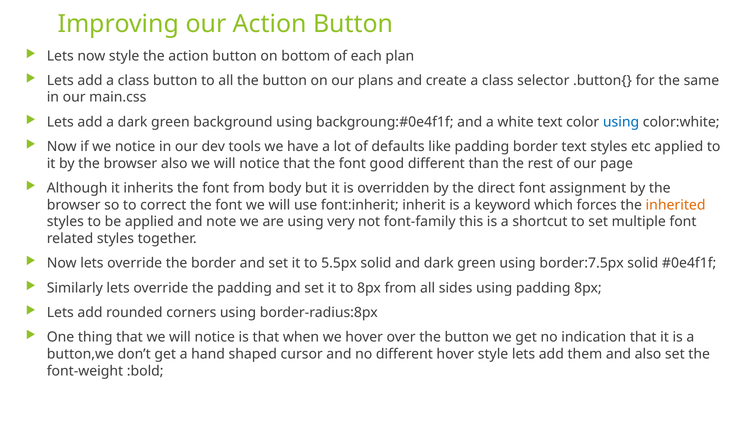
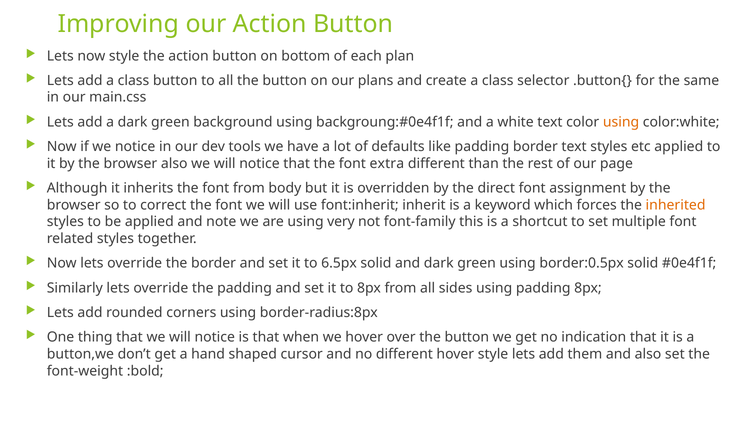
using colour: blue -> orange (621, 122)
good: good -> extra (387, 163)
5.5px: 5.5px -> 6.5px (339, 263)
border:7.5px: border:7.5px -> border:0.5px (582, 263)
